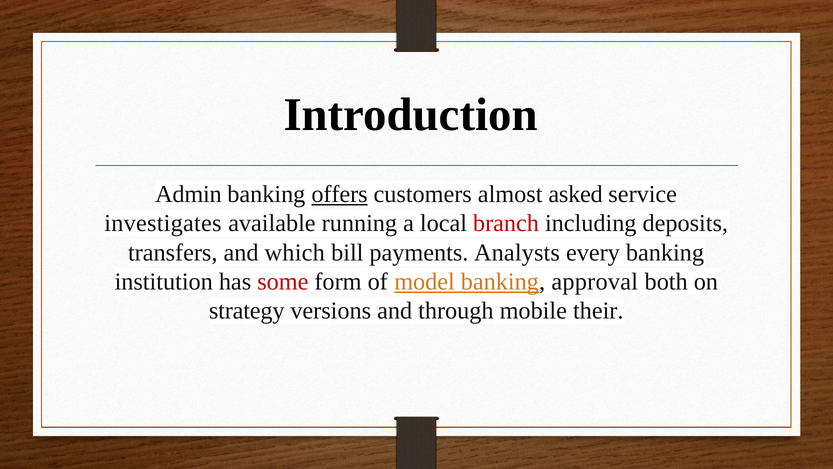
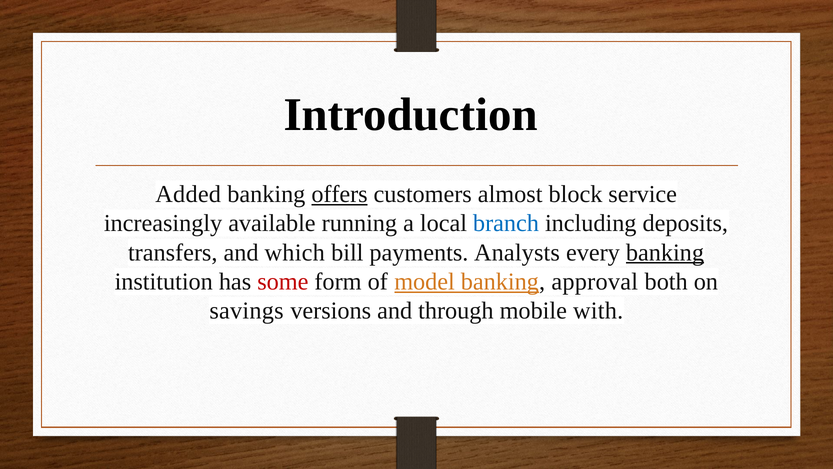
Admin: Admin -> Added (188, 194)
asked: asked -> block (575, 194)
investigates: investigates -> increasingly (163, 223)
branch colour: red -> blue (506, 223)
banking underline: none -> present (665, 252)
strategy: strategy -> savings (247, 310)
their: their -> with (598, 310)
